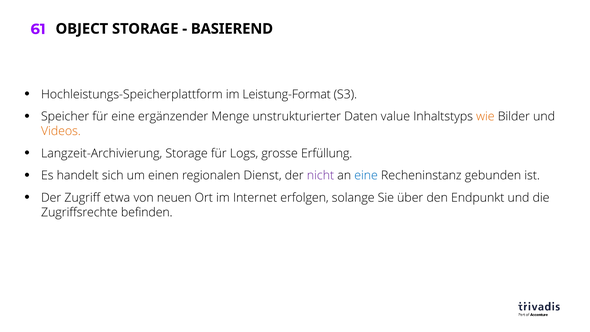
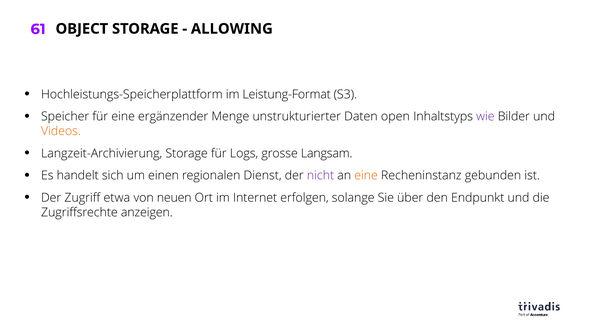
BASIEREND: BASIEREND -> ALLOWING (232, 29)
value: value -> open (395, 116)
wie colour: orange -> purple (485, 116)
Erfüllung: Erfüllung -> Langsam (327, 153)
eine colour: blue -> orange (366, 176)
befinden: befinden -> anzeigen (147, 212)
